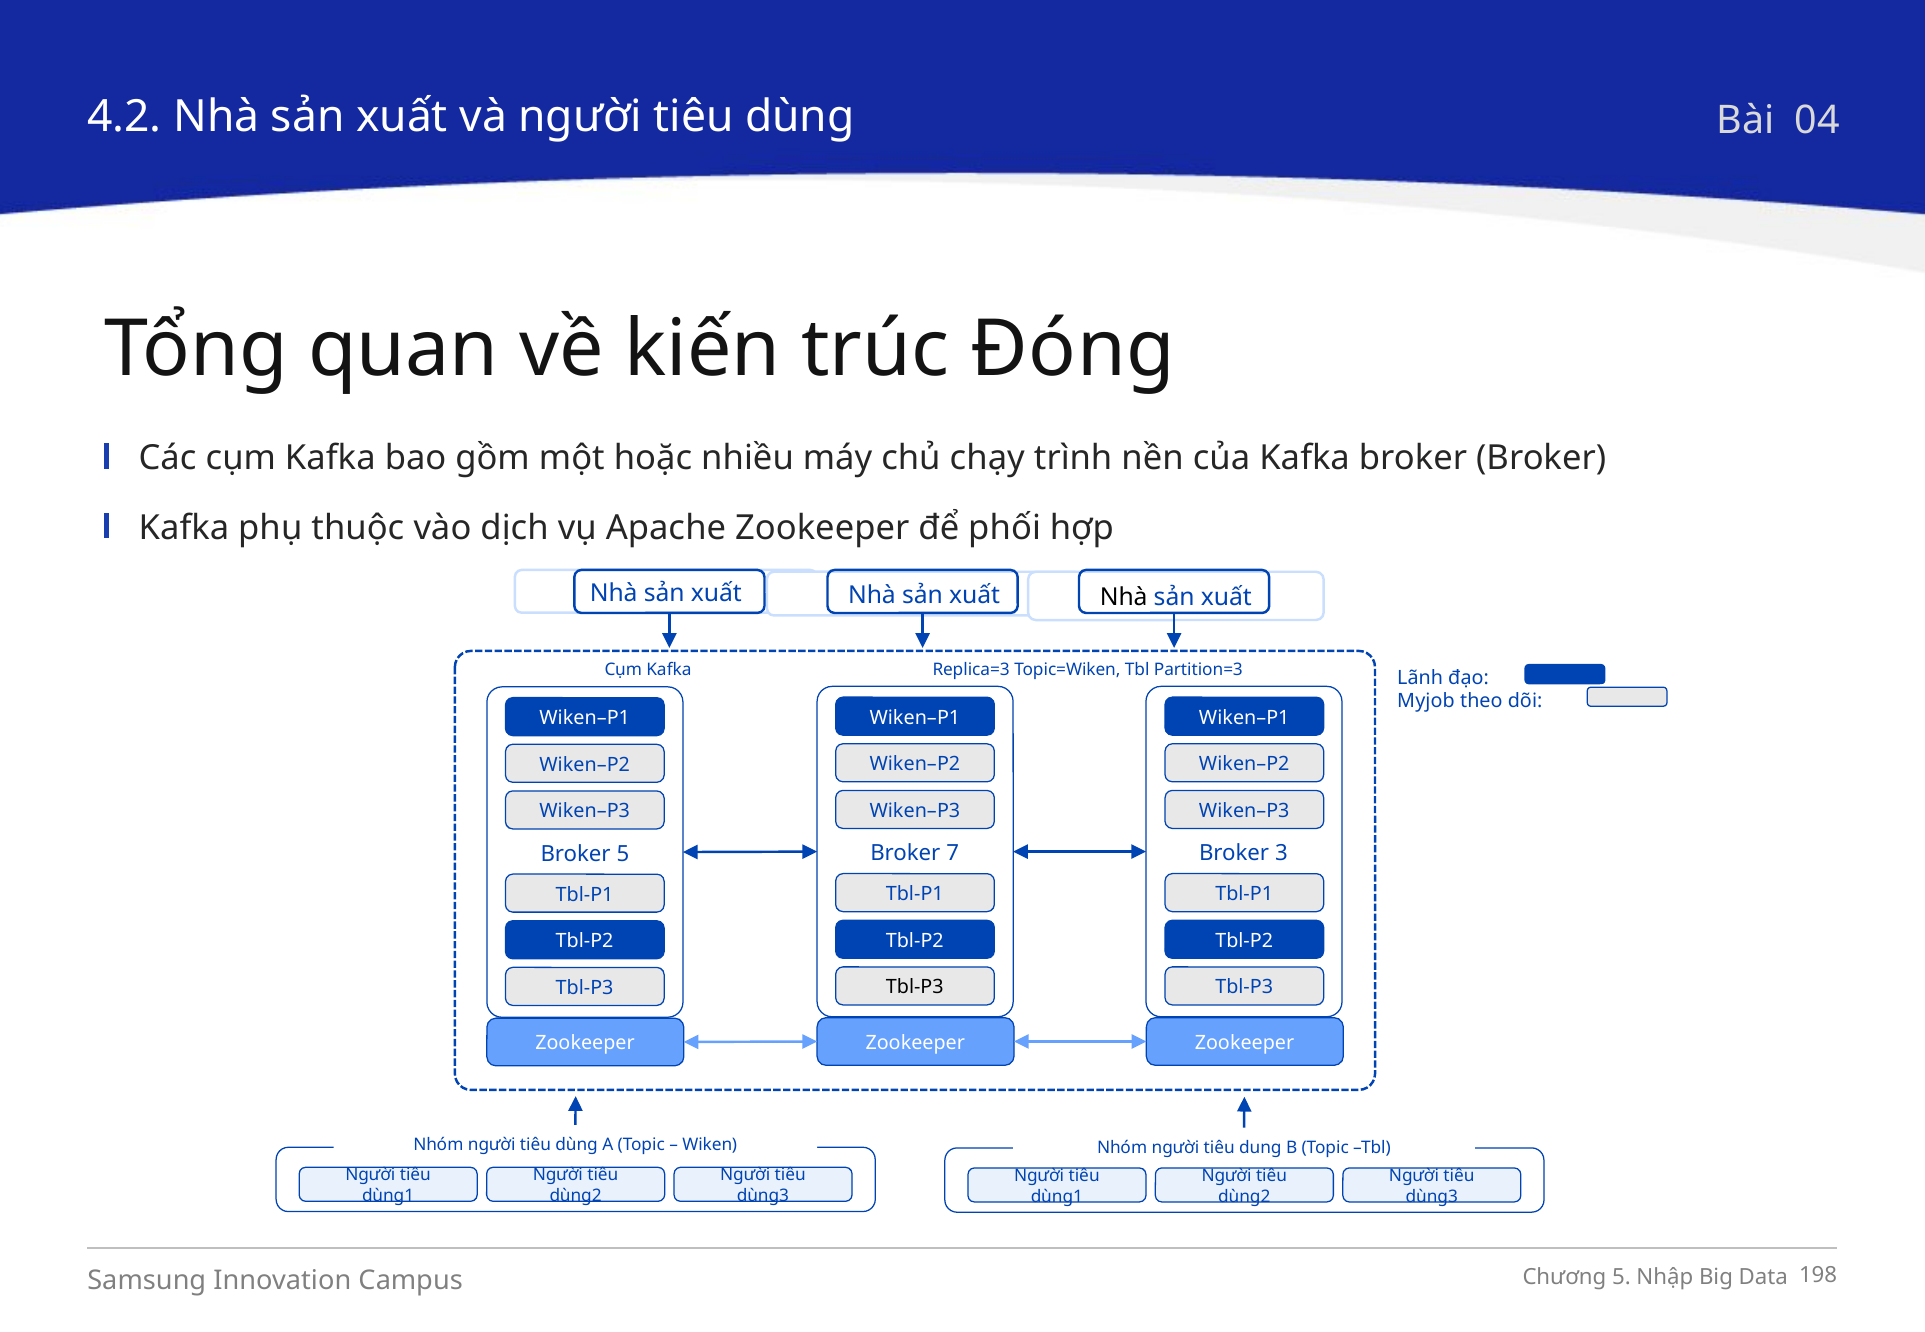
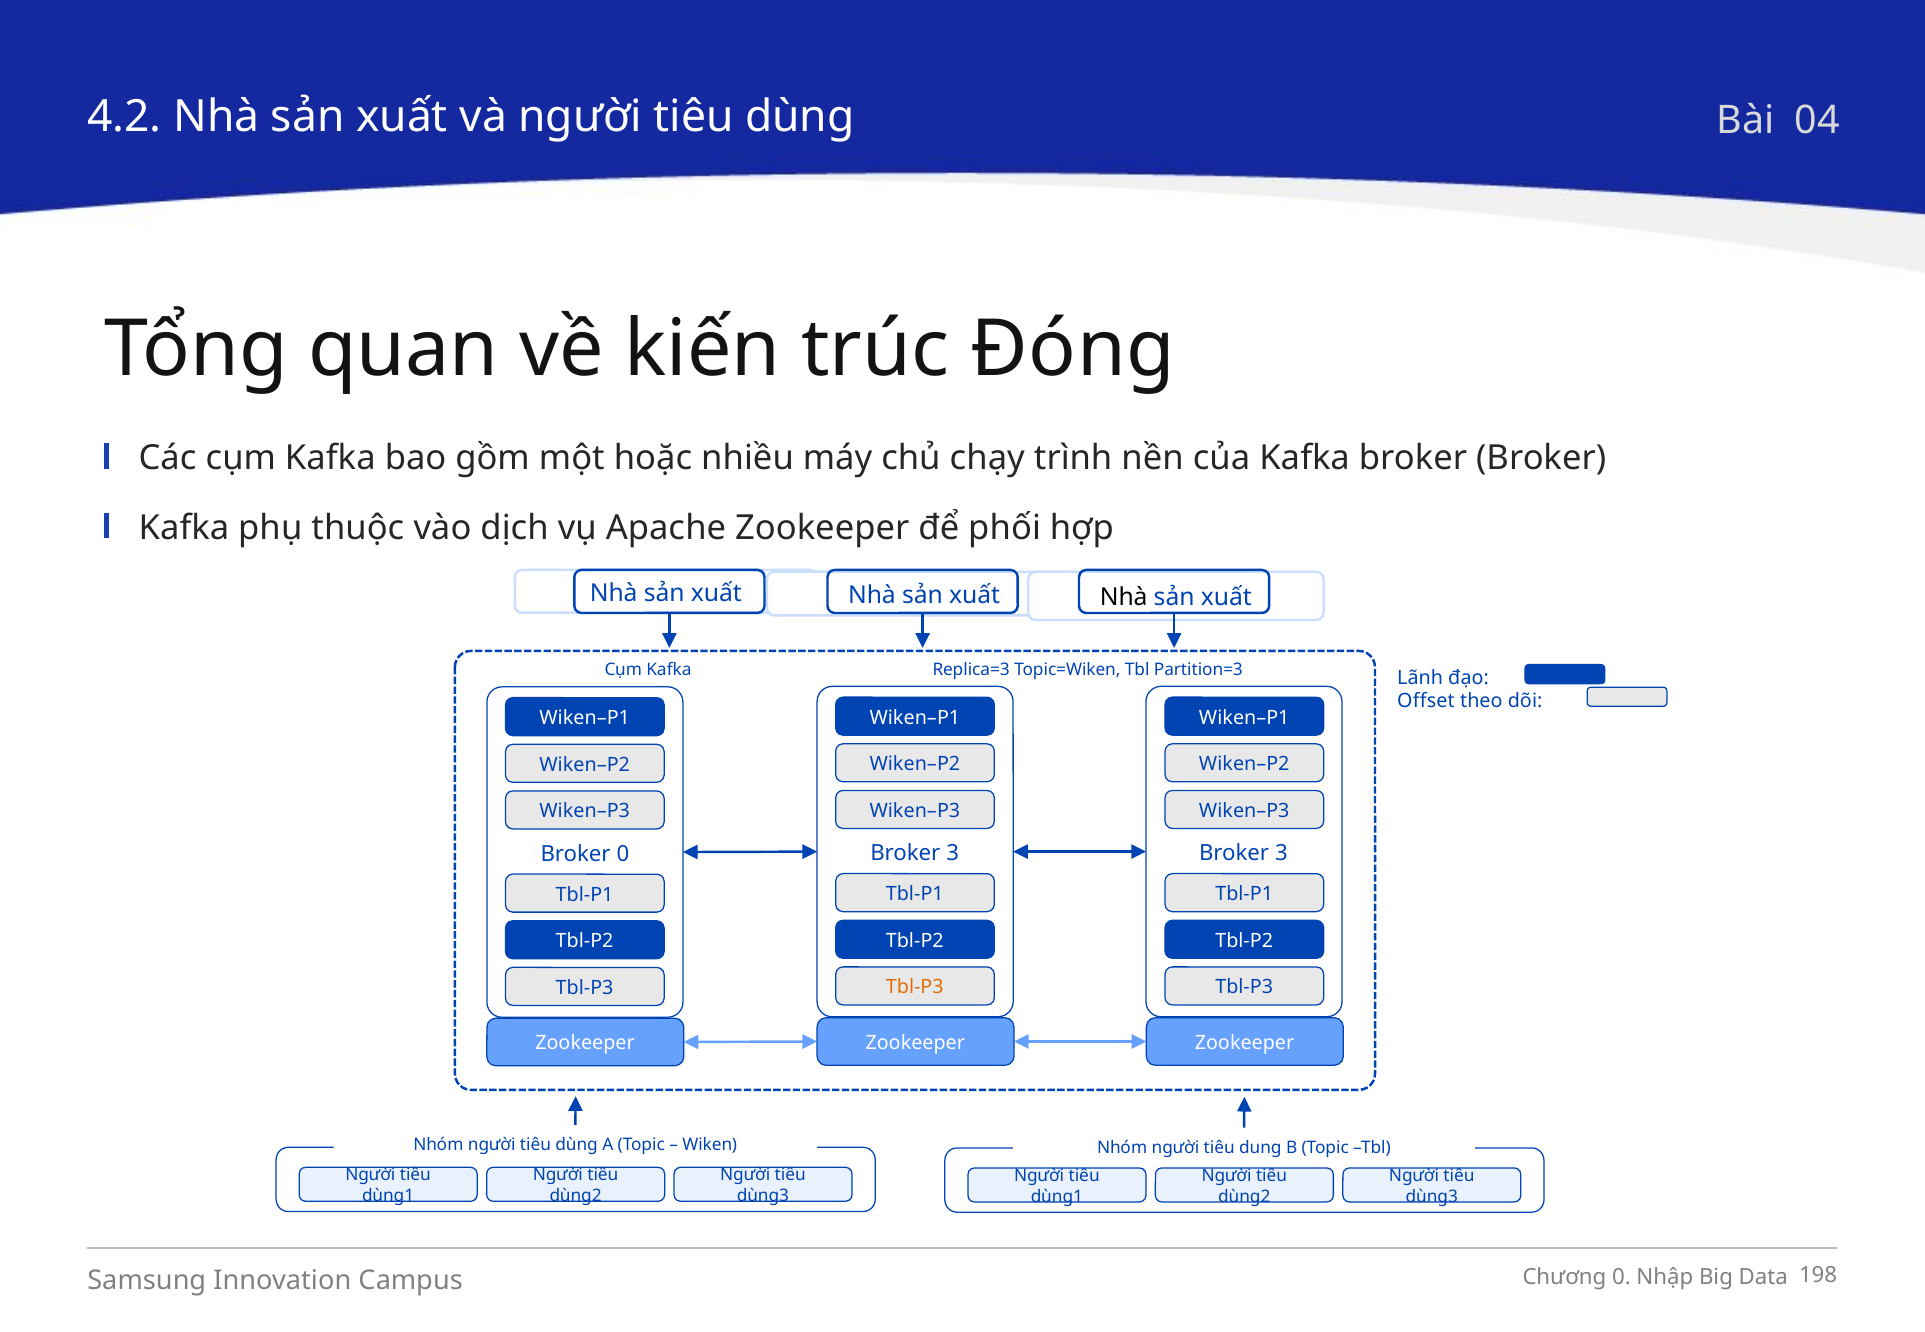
Myjob: Myjob -> Offset (1426, 702)
7: 7 -> 3 (953, 854)
Broker 5: 5 -> 0 (623, 854)
Tbl-P3 colour: black -> orange (915, 988)
5: 5 -> 0 (1621, 1278)
